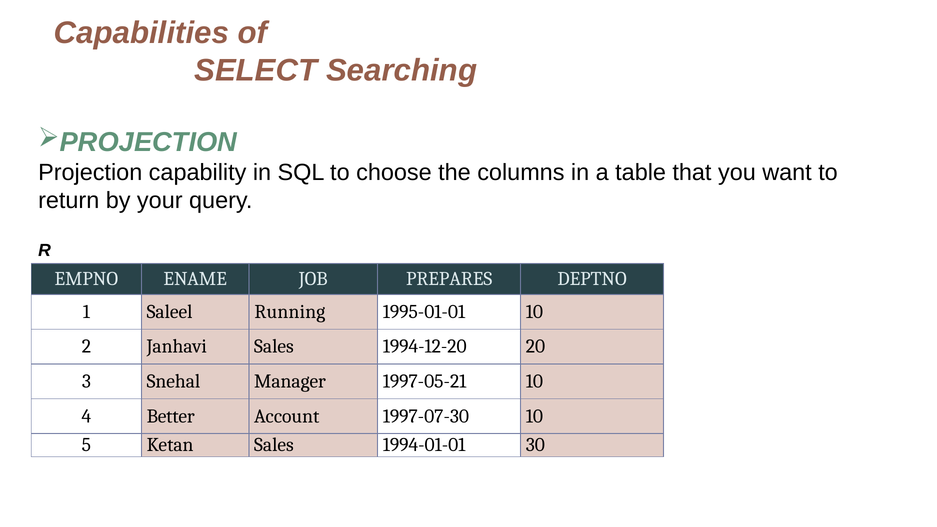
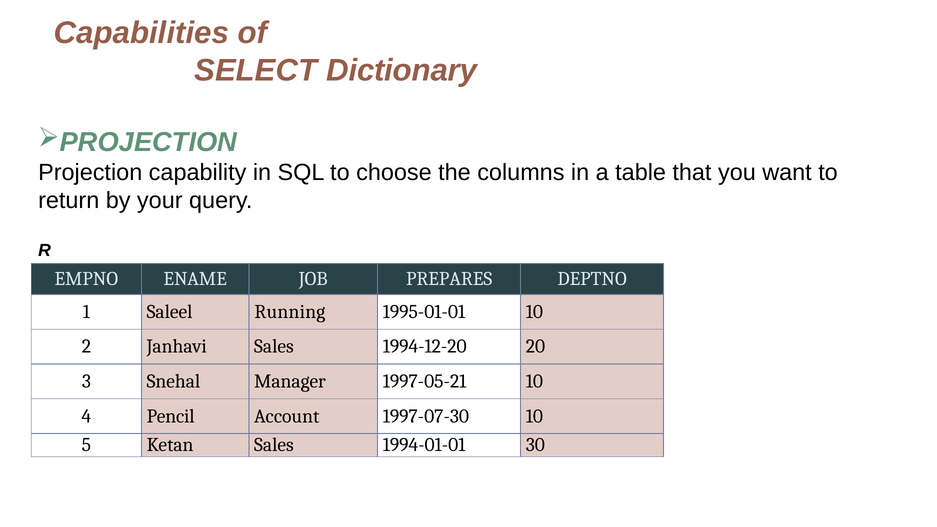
Searching: Searching -> Dictionary (402, 70)
Better: Better -> Pencil (171, 416)
